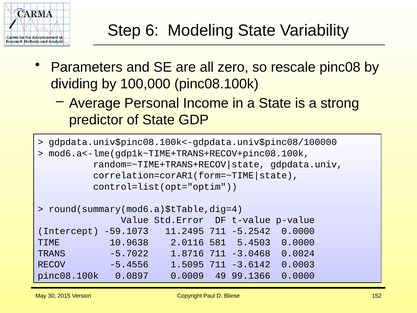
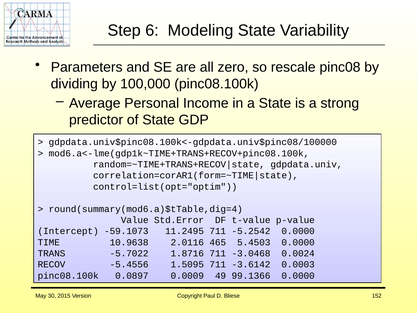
581: 581 -> 465 (218, 242)
